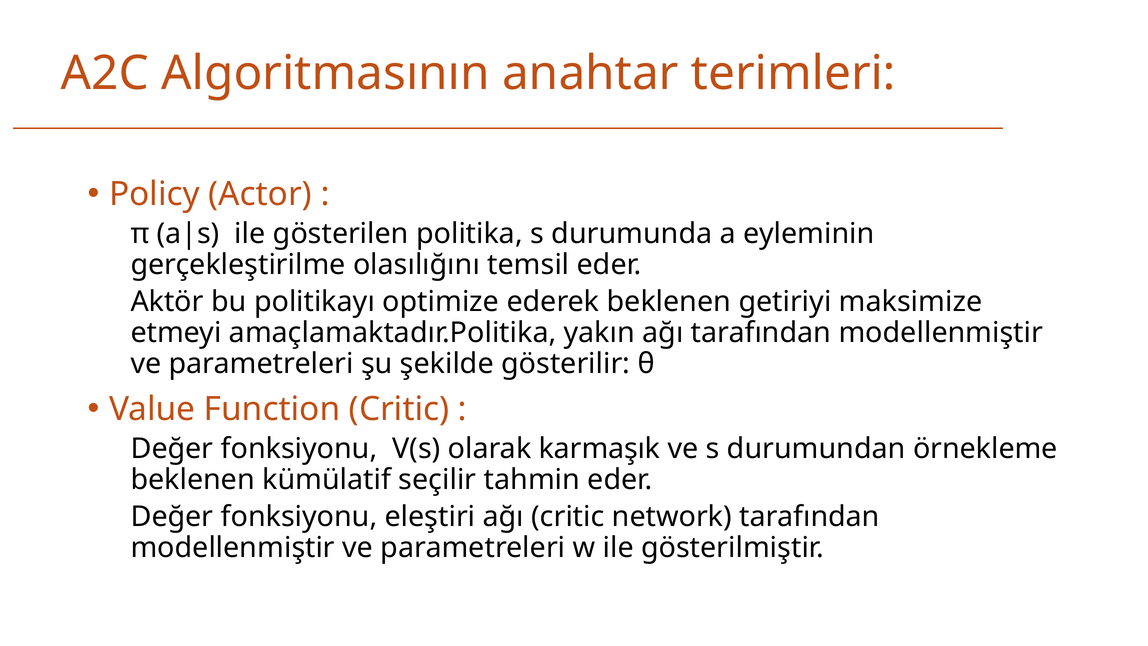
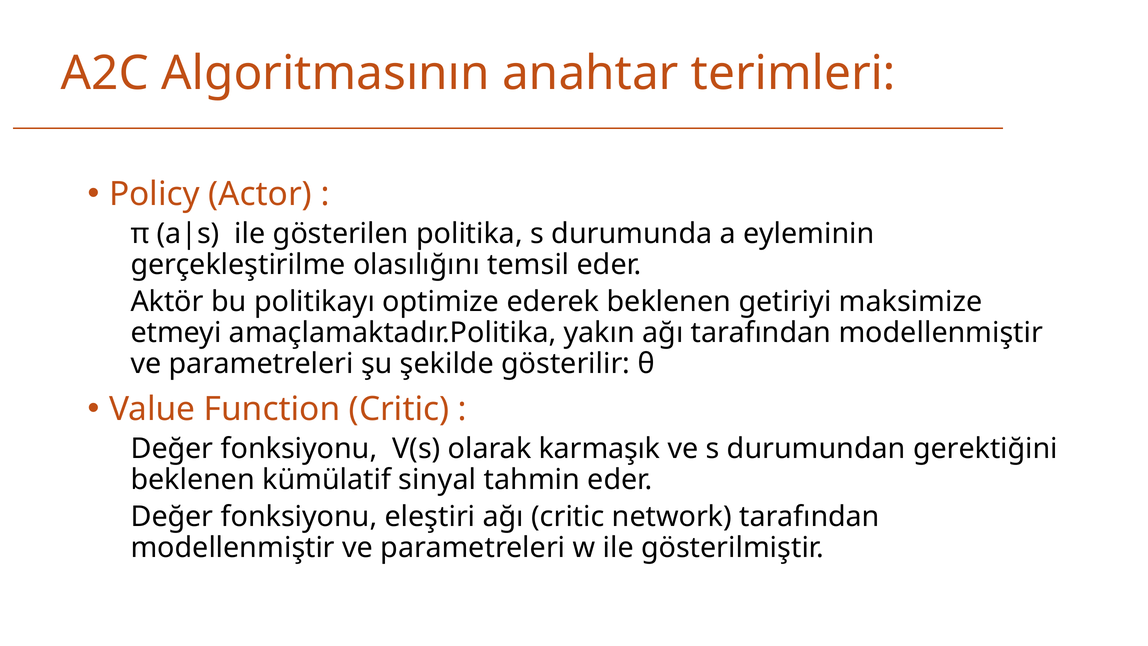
örnekleme: örnekleme -> gerektiğini (985, 449)
seçilir: seçilir -> sinyal (437, 479)
